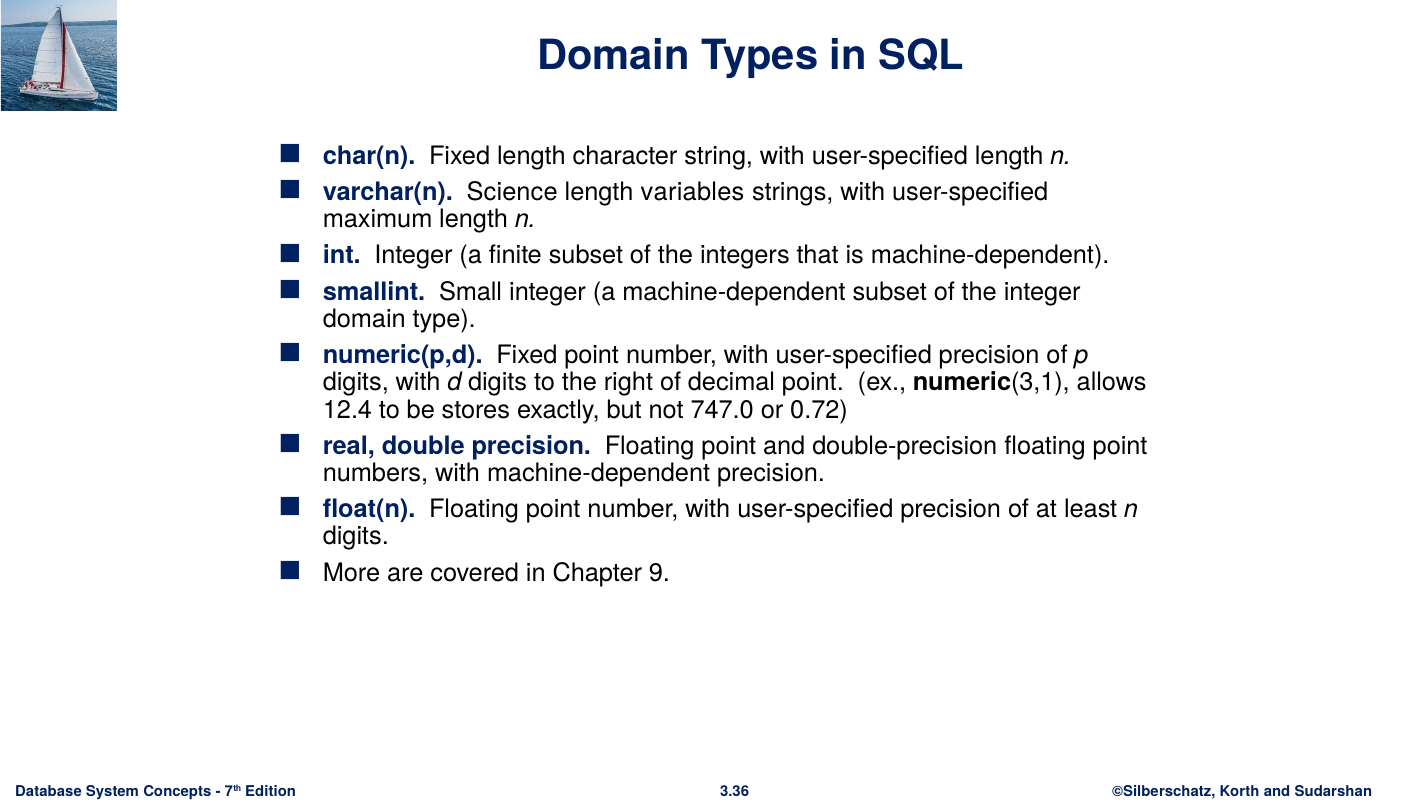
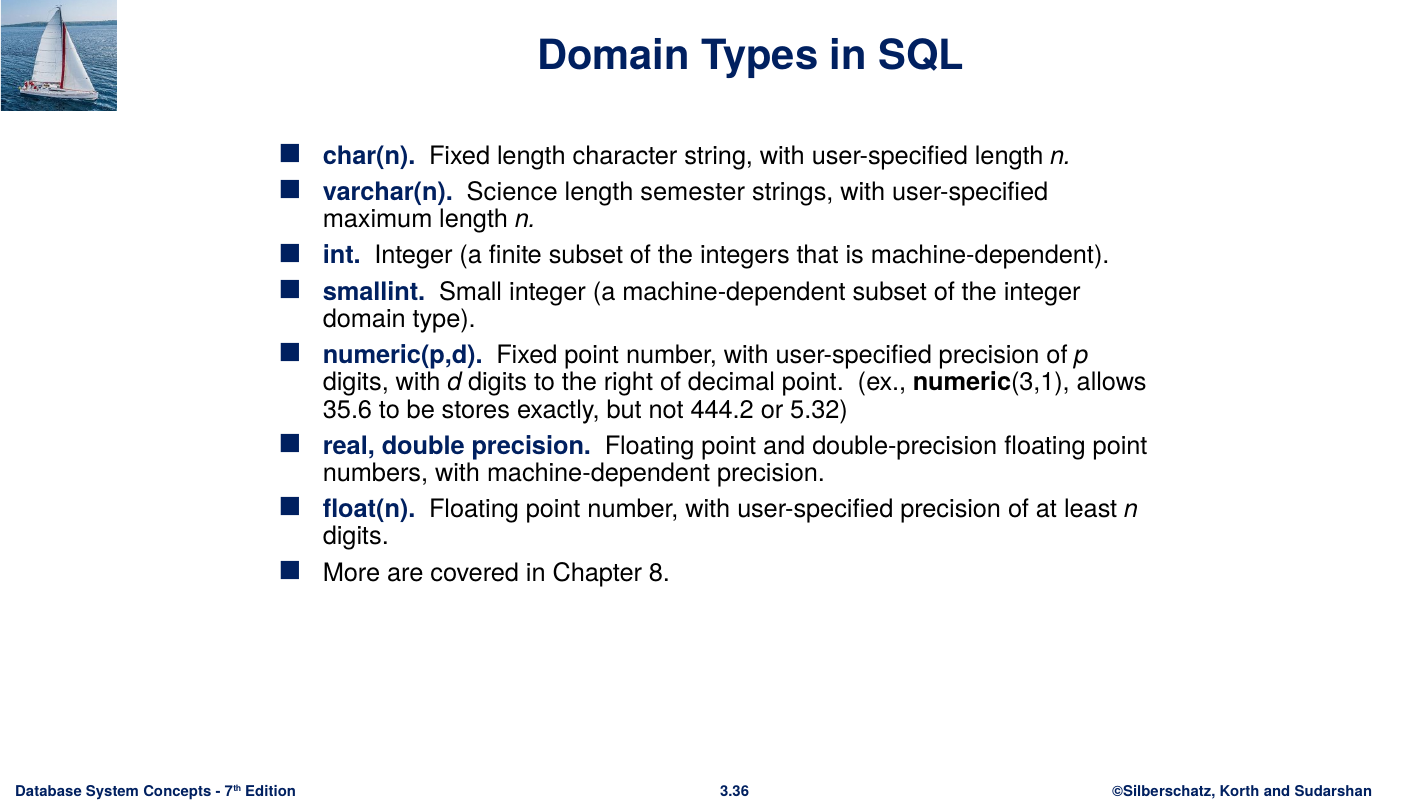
variables: variables -> semester (693, 192)
12.4: 12.4 -> 35.6 (348, 410)
747.0: 747.0 -> 444.2 (722, 410)
0.72: 0.72 -> 5.32 (819, 410)
9: 9 -> 8 (659, 573)
